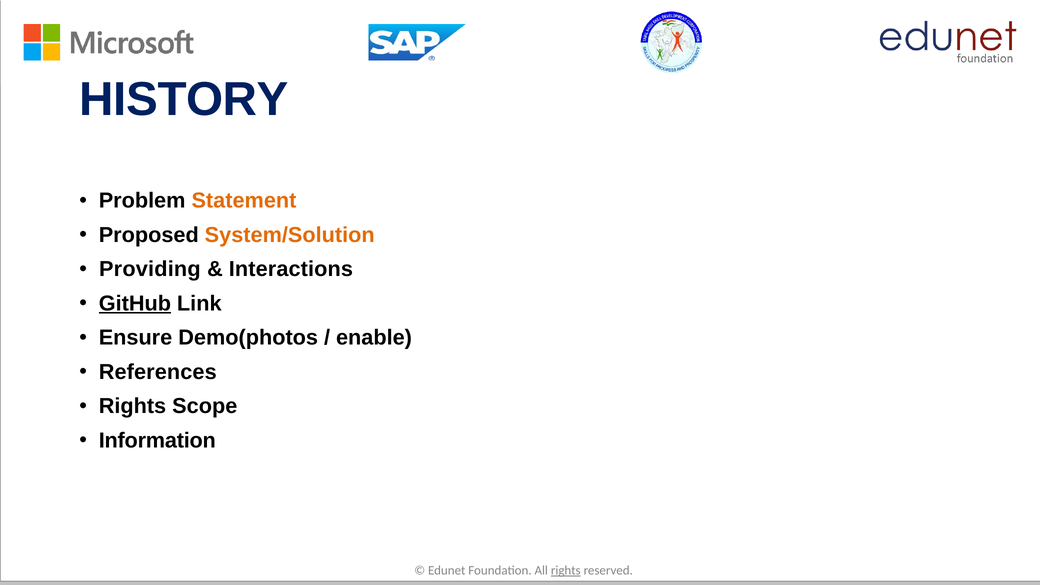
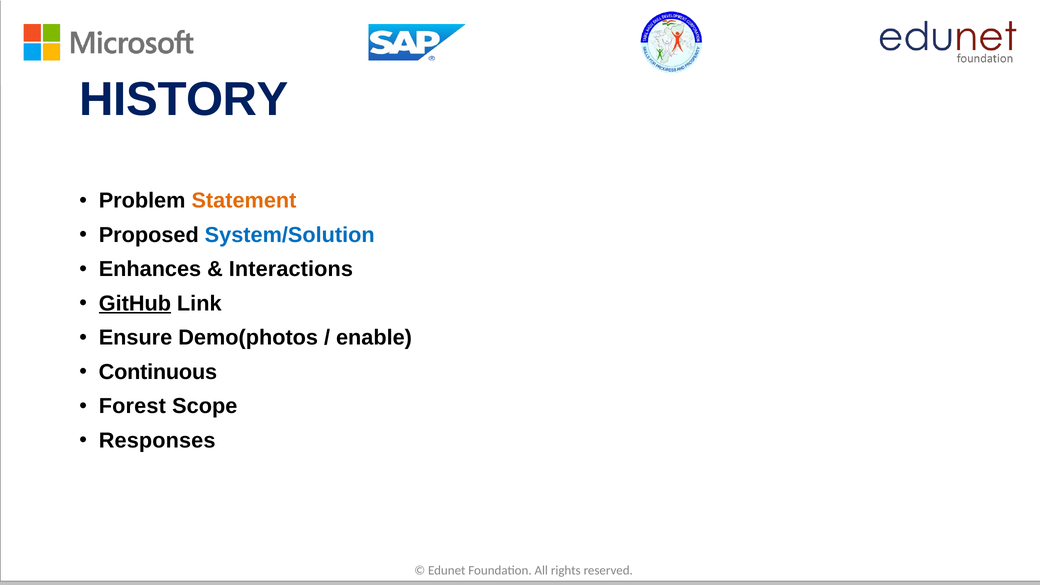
System/Solution colour: orange -> blue (290, 235)
Providing: Providing -> Enhances (150, 269)
References: References -> Continuous (158, 372)
Rights: Rights -> Forest (132, 406)
Information: Information -> Responses (157, 441)
rights underline: present -> none (566, 570)
